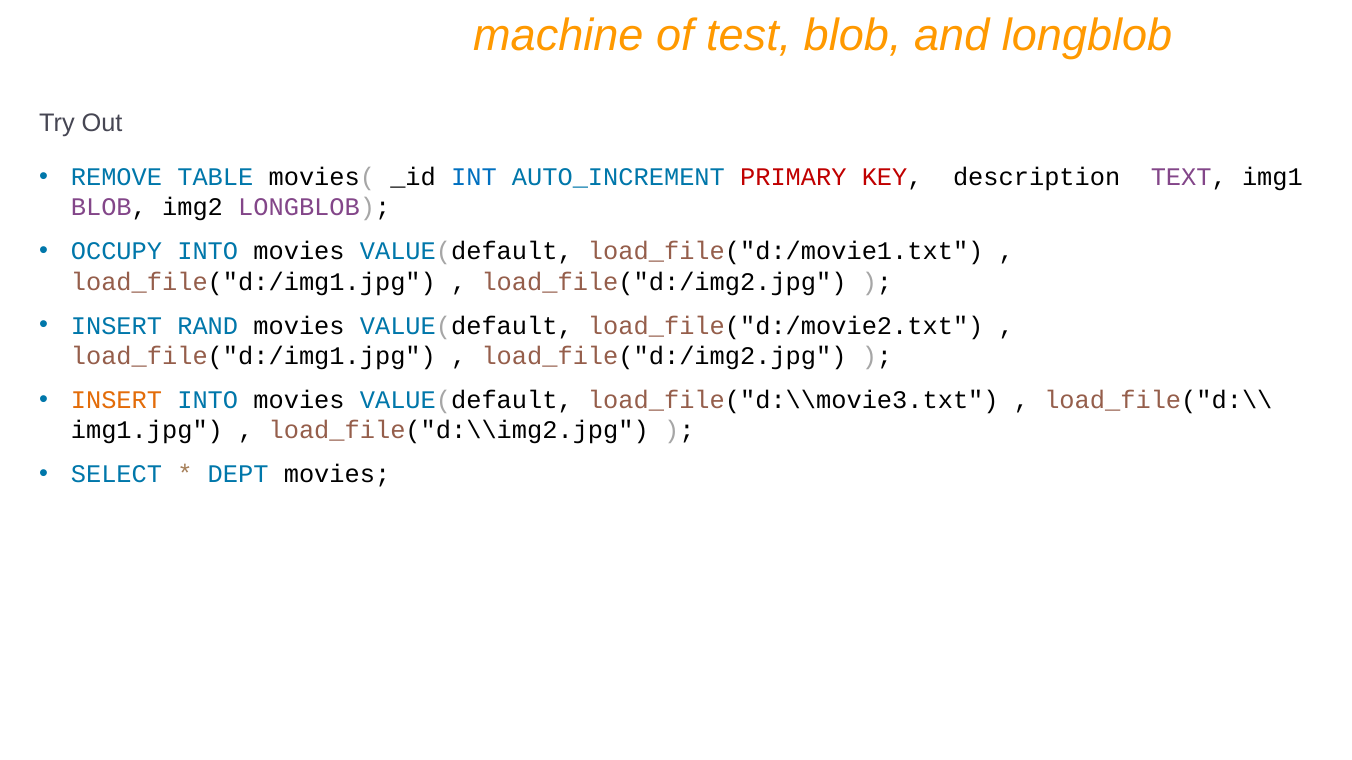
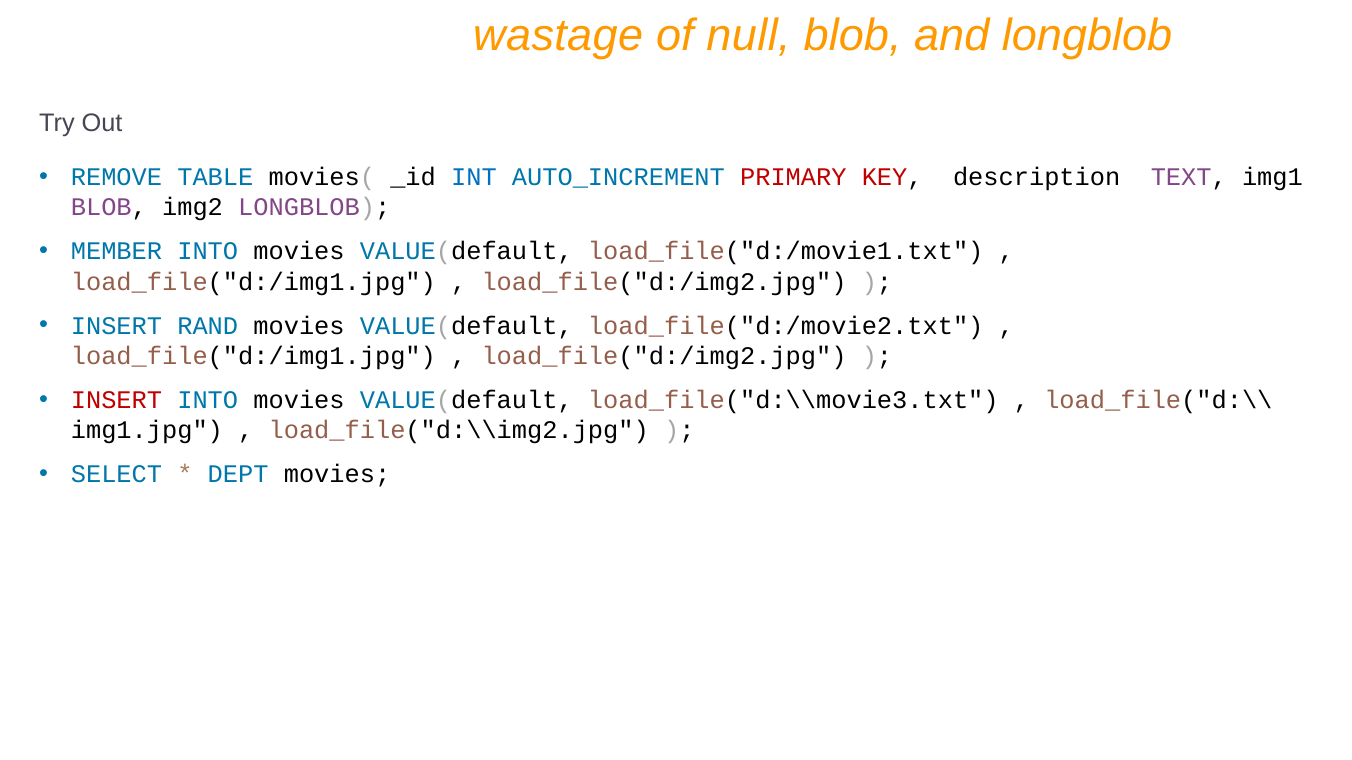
machine: machine -> wastage (558, 35)
test: test -> null (748, 35)
OCCUPY: OCCUPY -> MEMBER (116, 252)
INSERT colour: orange -> red (116, 400)
